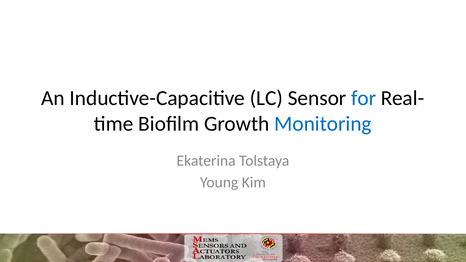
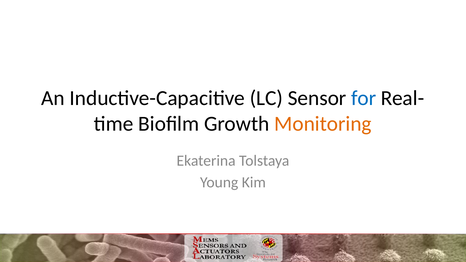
Monitoring colour: blue -> orange (323, 124)
